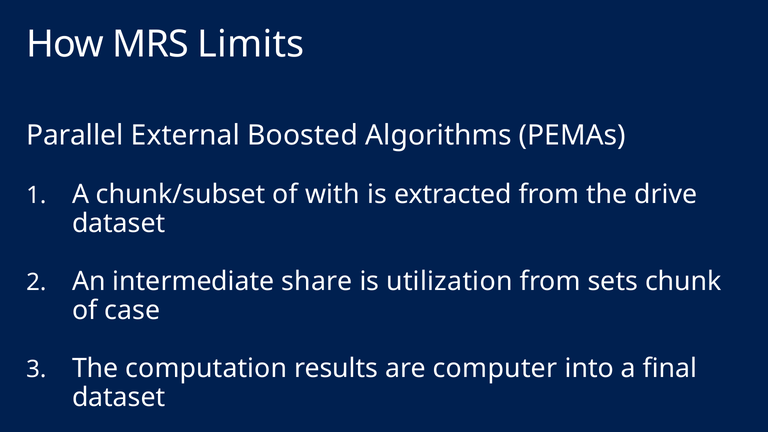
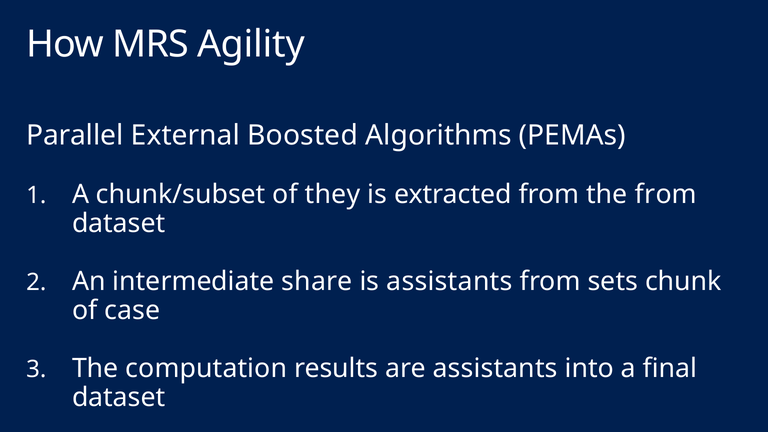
Limits: Limits -> Agility (251, 44)
with: with -> they (332, 194)
the drive: drive -> from (666, 194)
is utilization: utilization -> assistants (449, 281)
are computer: computer -> assistants (495, 369)
